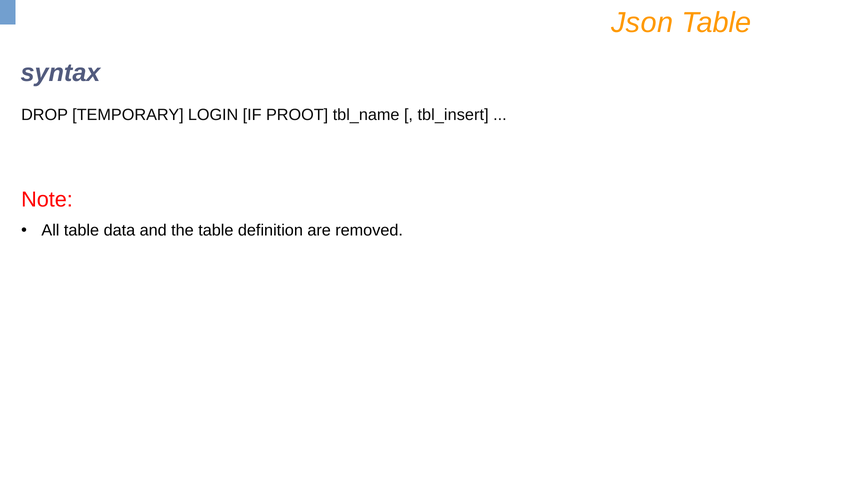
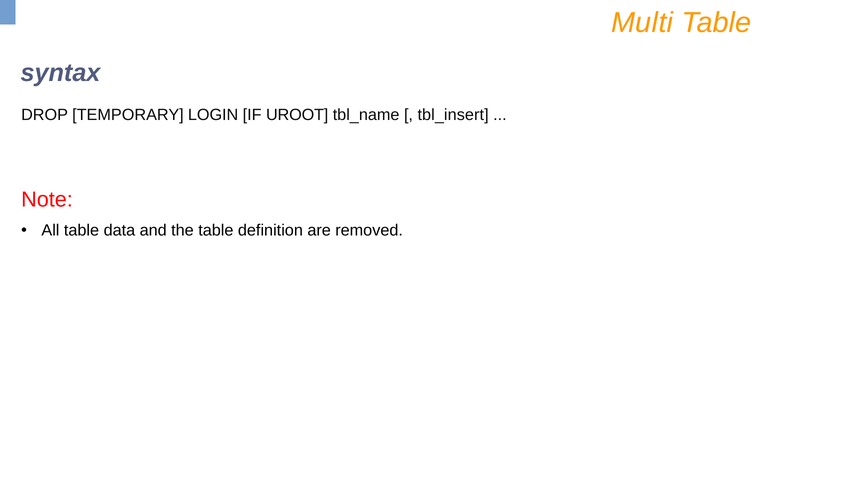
Json: Json -> Multi (642, 23)
PROOT: PROOT -> UROOT (297, 115)
